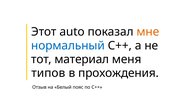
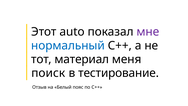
мне colour: orange -> purple (148, 32)
типов: типов -> поиск (48, 73)
прохождения: прохождения -> тестирование (119, 73)
